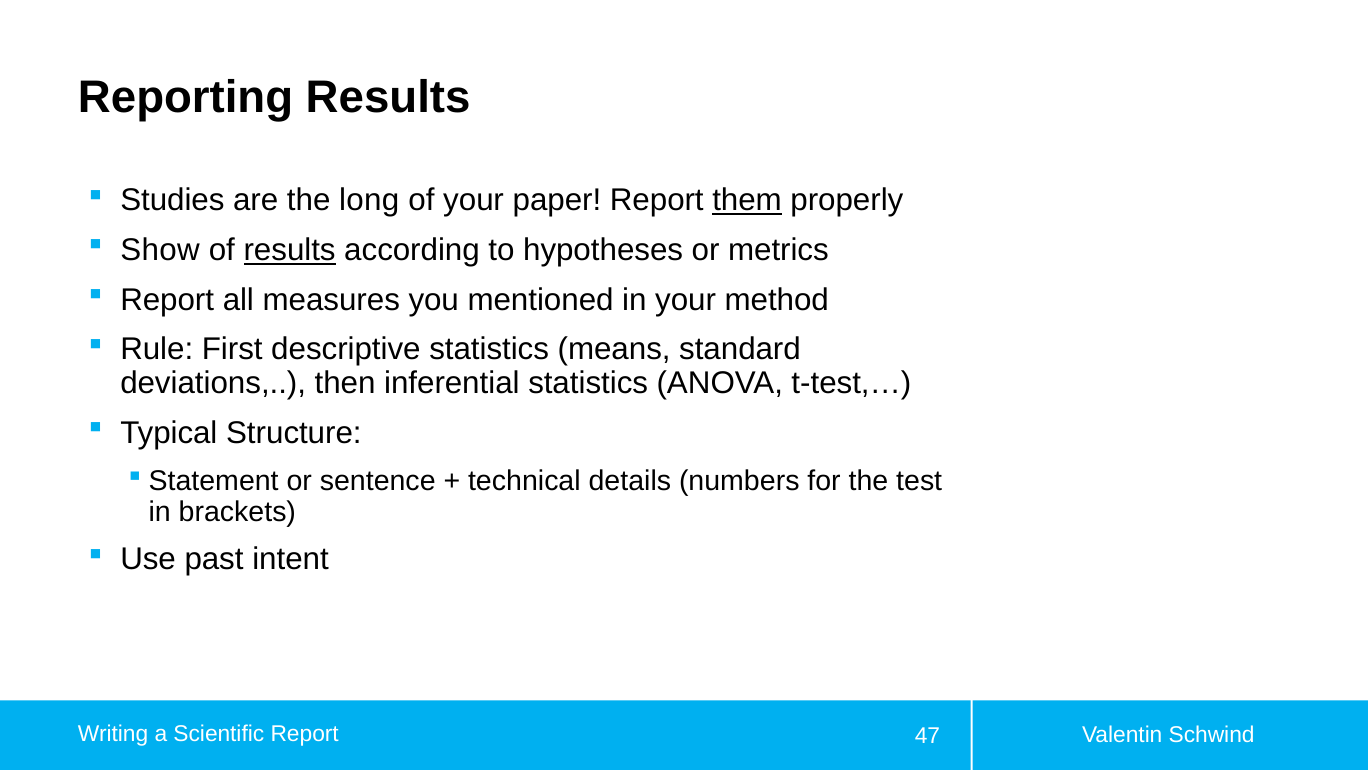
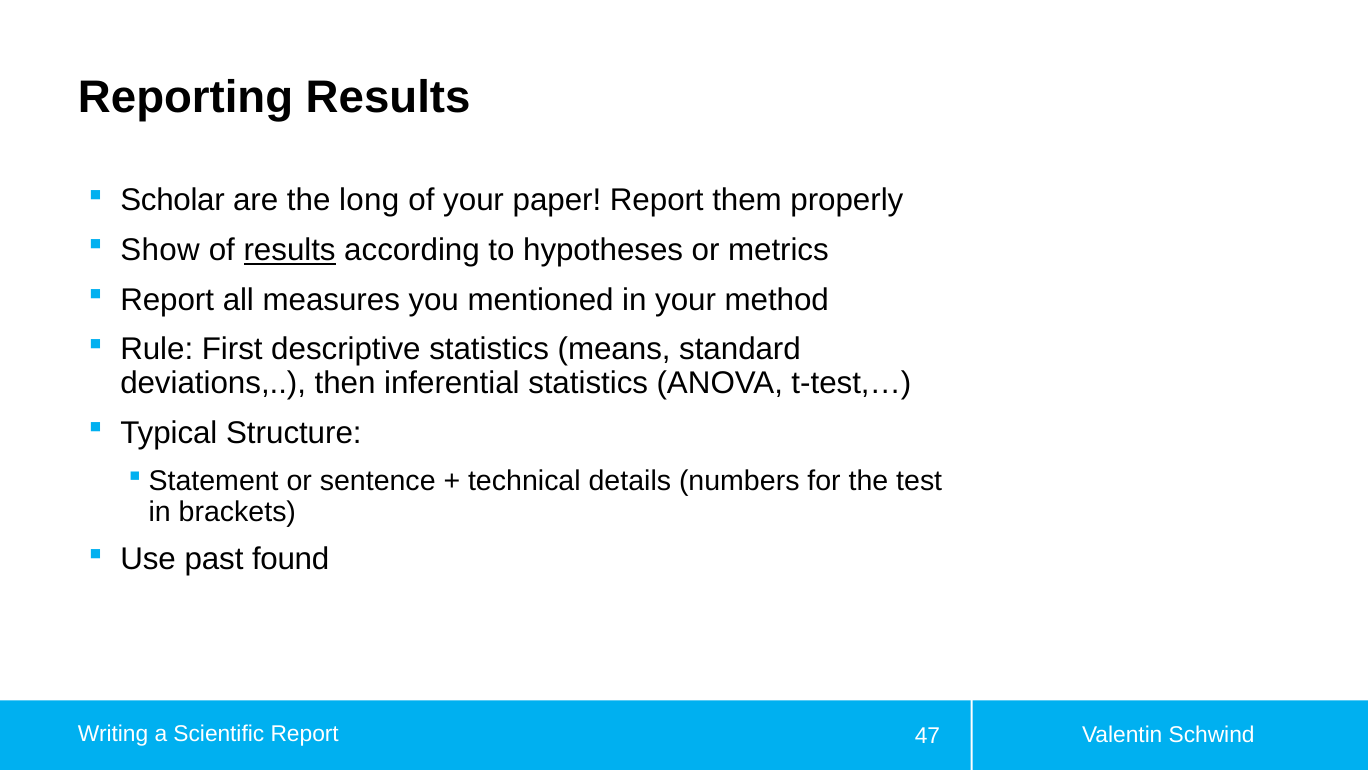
Studies: Studies -> Scholar (173, 201)
them underline: present -> none (747, 201)
intent: intent -> found (291, 559)
